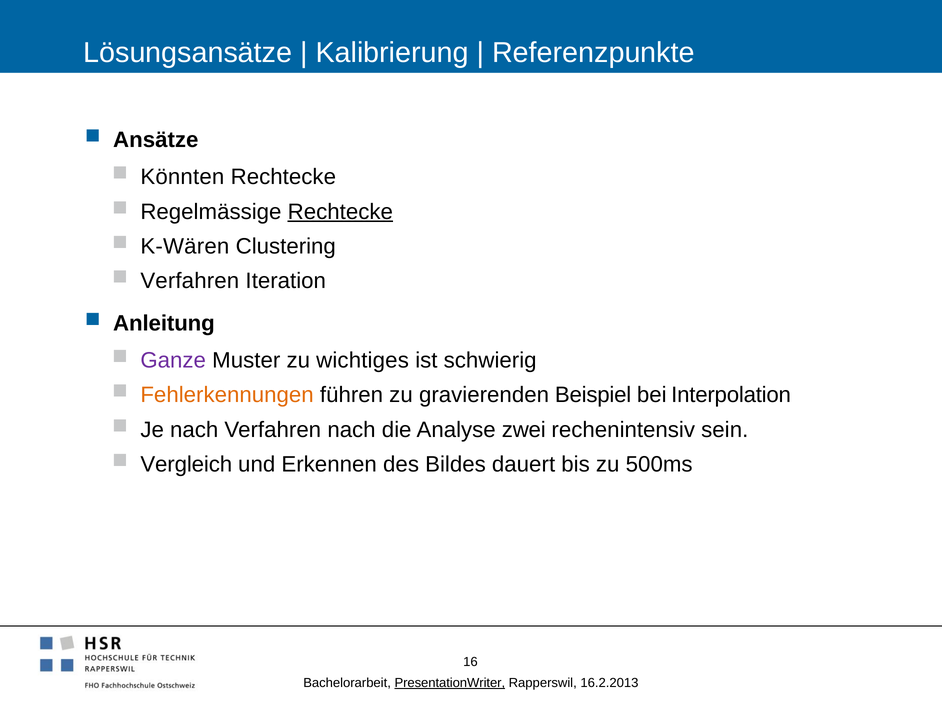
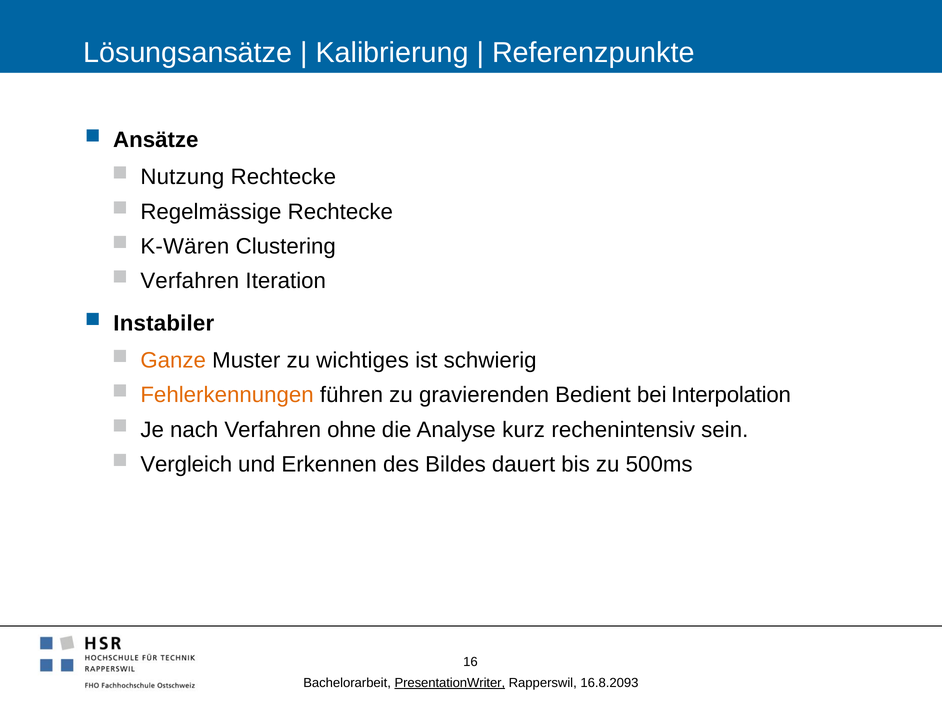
Könnten: Könnten -> Nutzung (182, 177)
Rechtecke underline: present -> none (340, 212)
Anleitung: Anleitung -> Instabiler (164, 323)
Ganze colour: purple -> orange (173, 360)
Beispiel: Beispiel -> Bedient (593, 395)
Verfahren nach: nach -> ohne (352, 429)
zwei: zwei -> kurz (524, 429)
16.2.2013: 16.2.2013 -> 16.8.2093 (609, 682)
